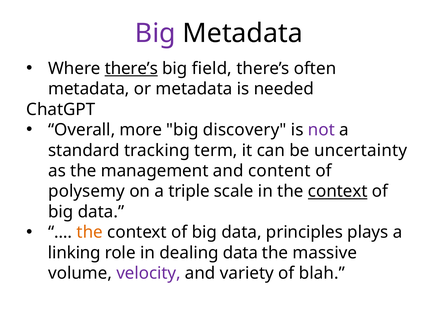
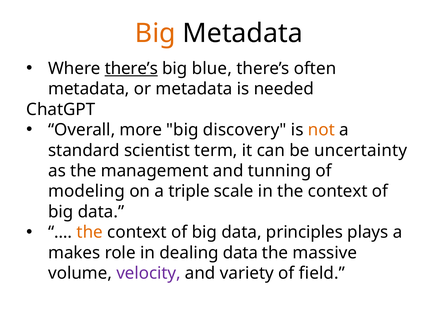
Big colour: purple -> orange (155, 33)
field: field -> blue (212, 68)
not colour: purple -> orange (321, 130)
tracking: tracking -> scientist (157, 150)
content: content -> tunning (280, 171)
polysemy: polysemy -> modeling (87, 191)
context underline: present -> none (338, 191)
linking: linking -> makes (74, 252)
blah: blah -> field (322, 273)
